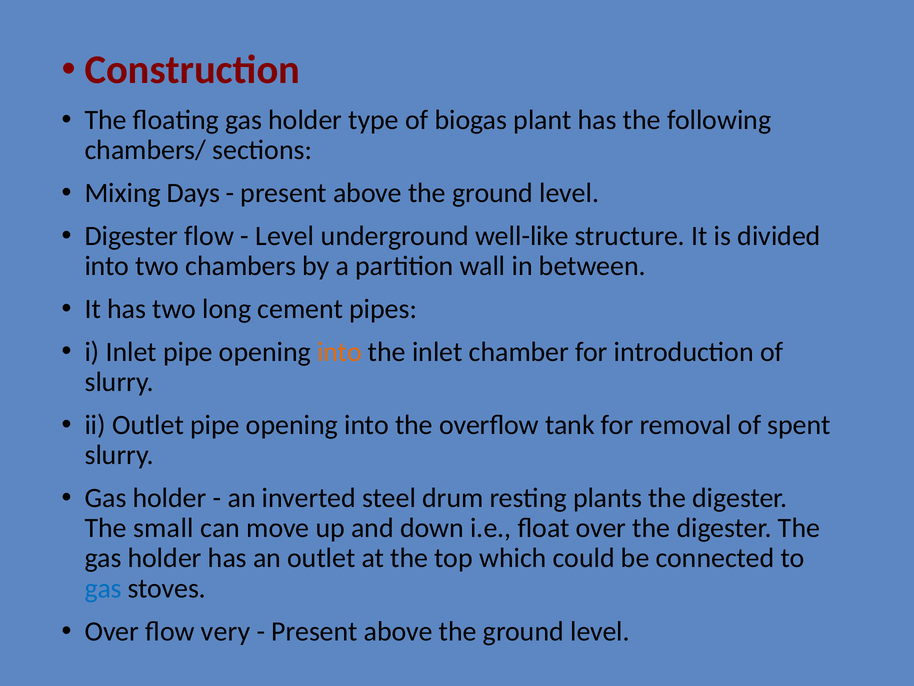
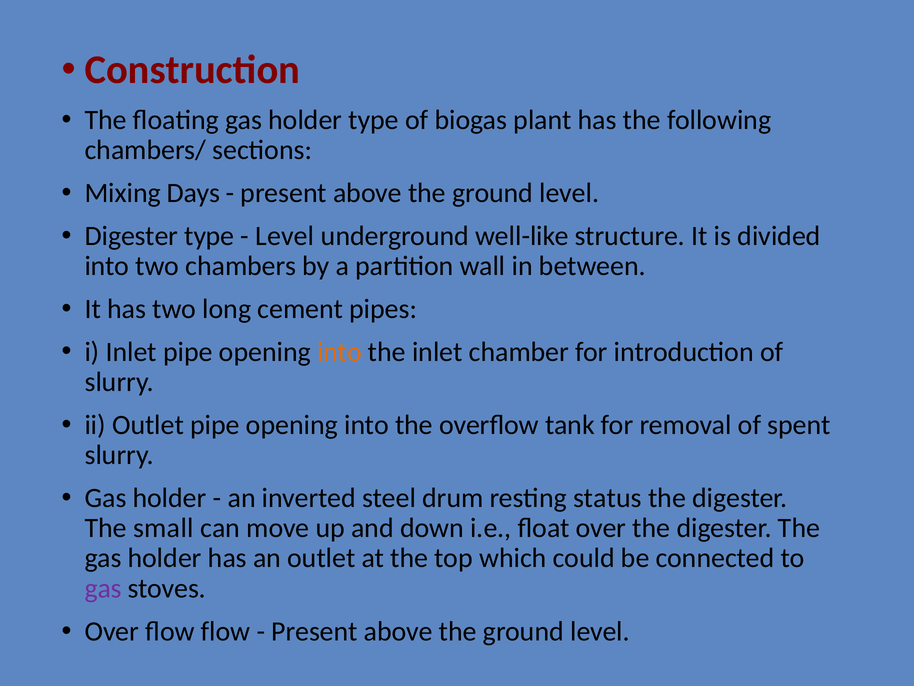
Digester flow: flow -> type (209, 236)
plants: plants -> status (607, 498)
gas colour: blue -> purple (103, 588)
flow very: very -> flow (226, 631)
